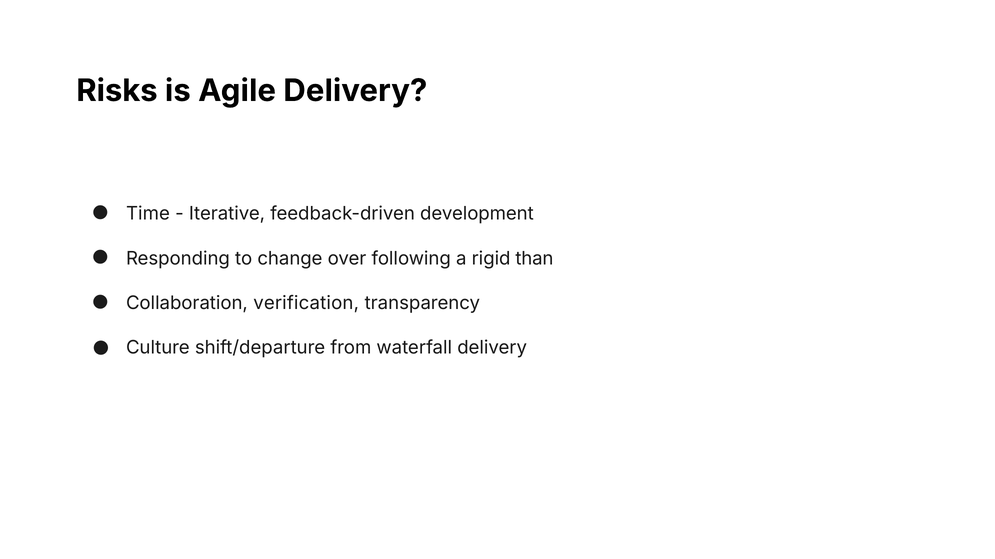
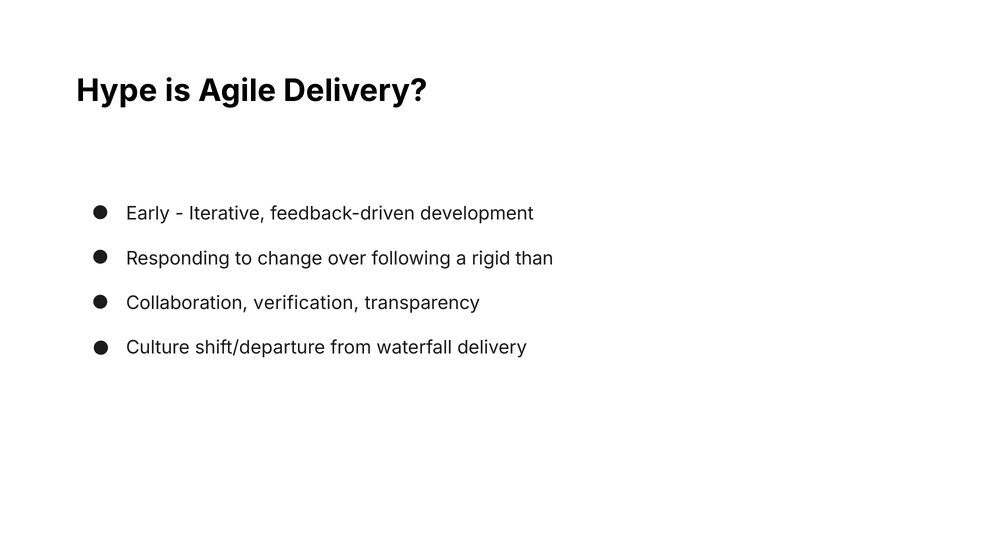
Risks: Risks -> Hype (117, 91)
Time: Time -> Early (148, 214)
